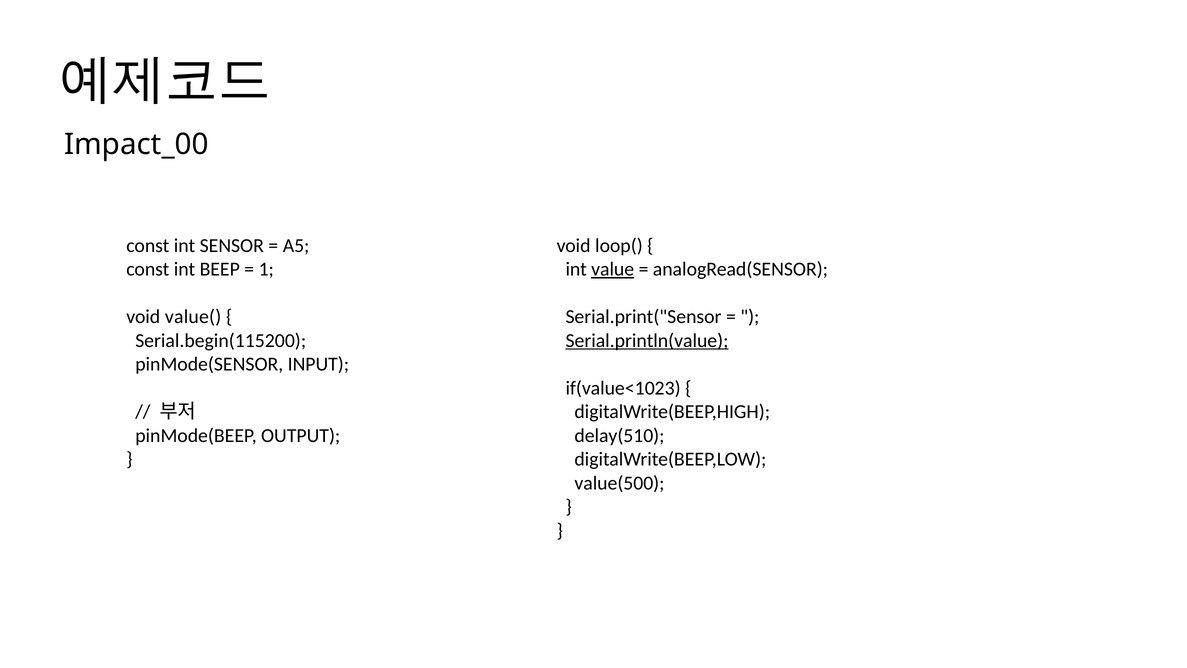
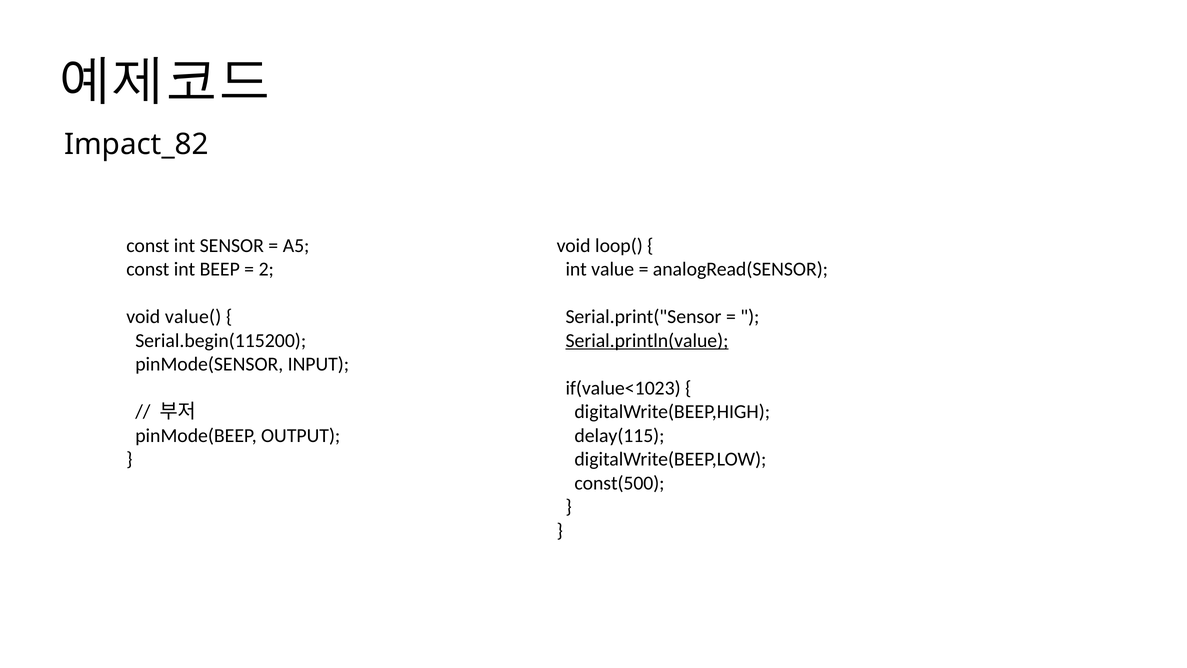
Impact_00: Impact_00 -> Impact_82 (136, 144)
1: 1 -> 2 (266, 269)
value underline: present -> none (613, 269)
delay(510: delay(510 -> delay(115 (619, 435)
value(500: value(500 -> const(500 (619, 483)
